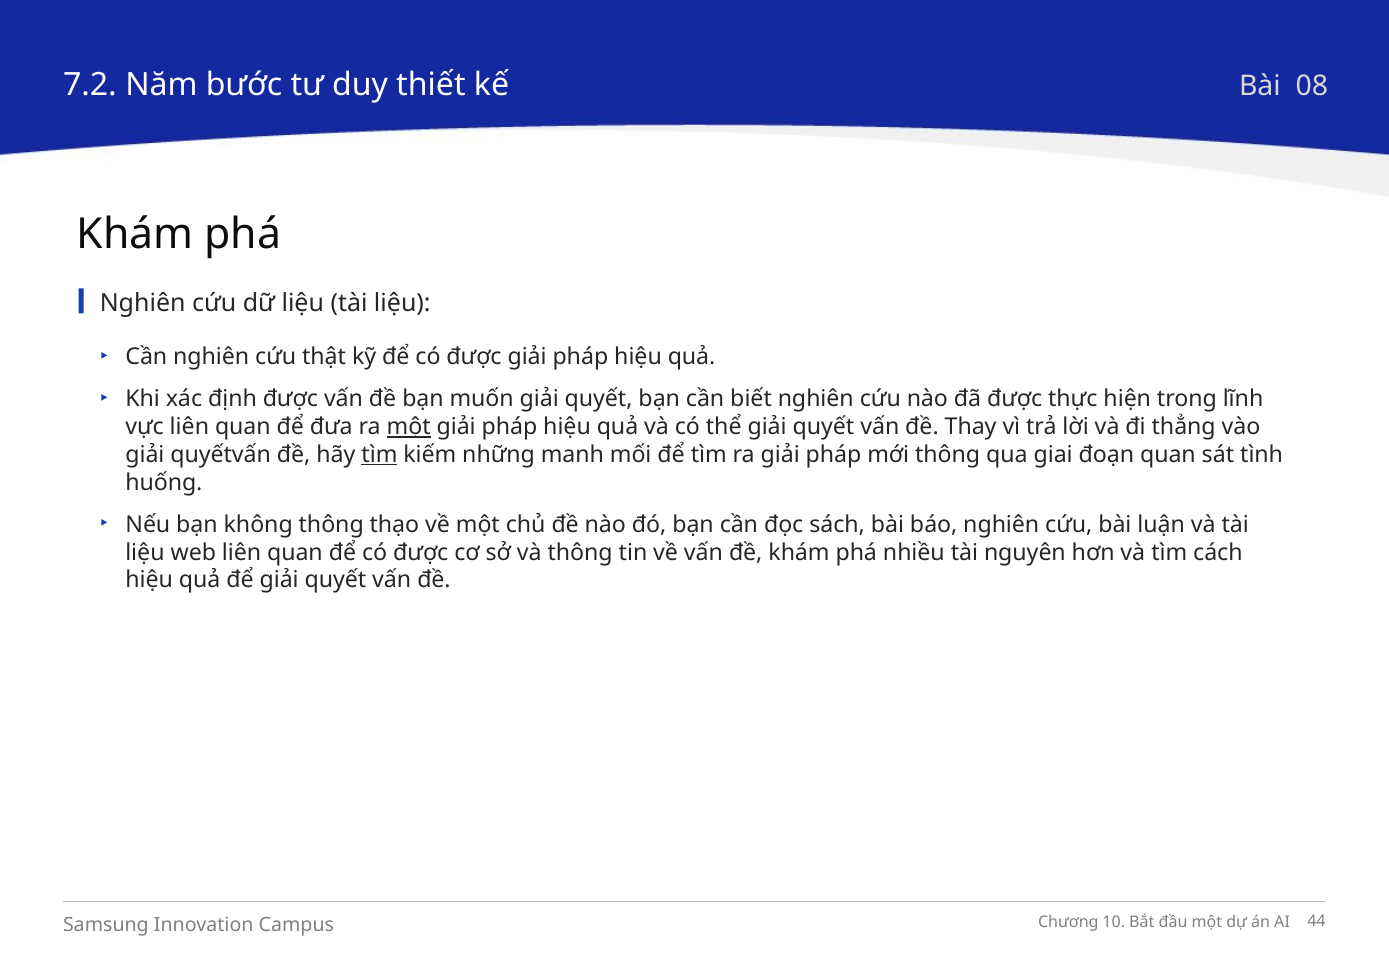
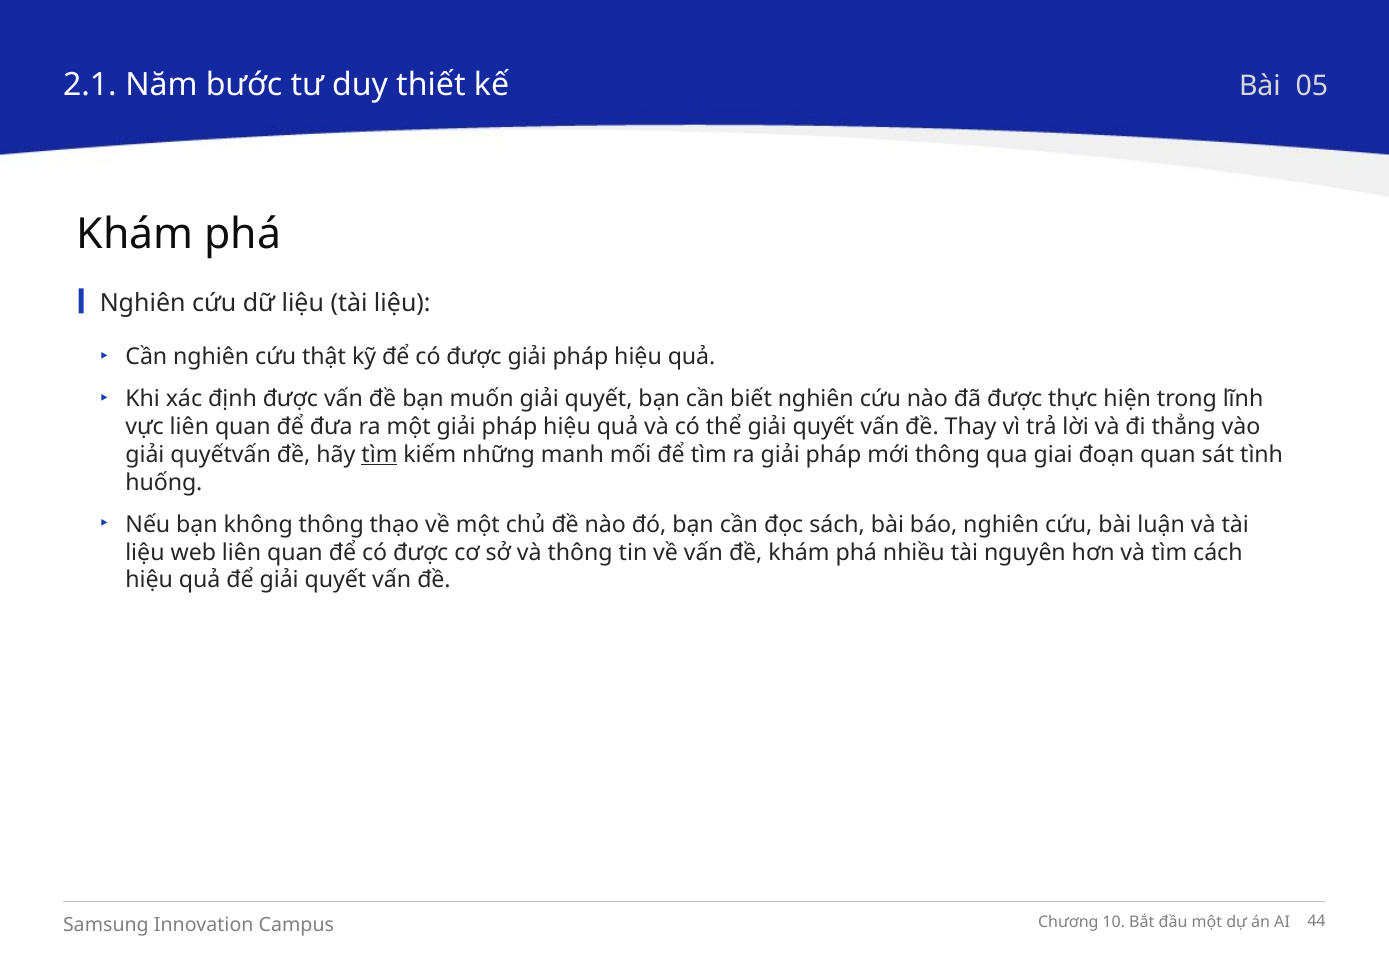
7.2: 7.2 -> 2.1 (90, 85)
08: 08 -> 05 (1312, 86)
một underline: present -> none (409, 427)
